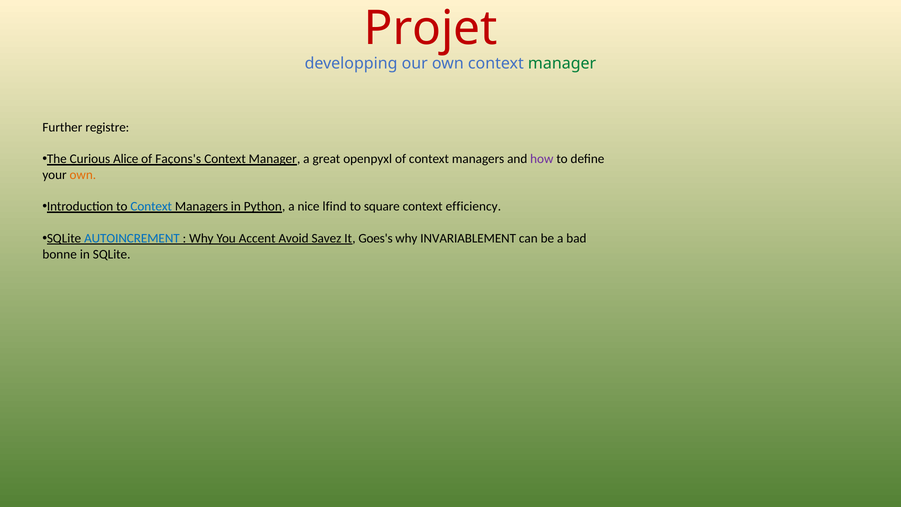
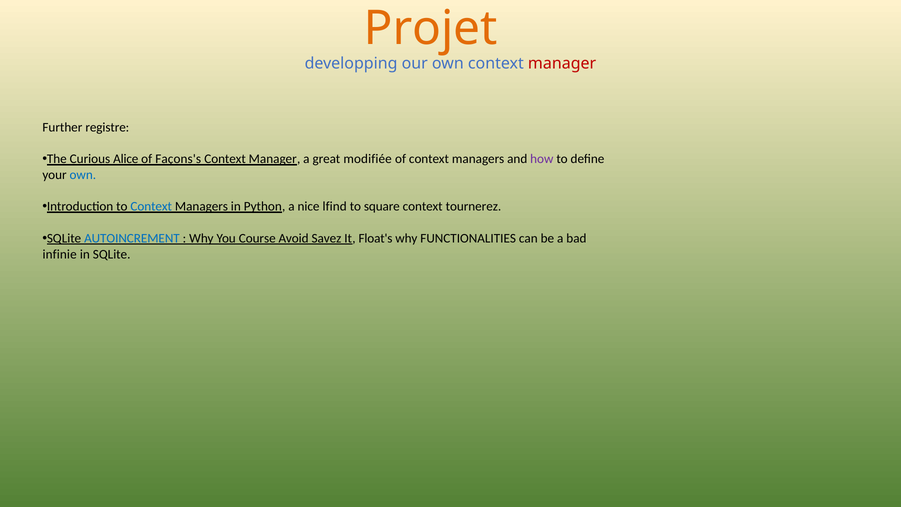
Projet colour: red -> orange (431, 29)
manager colour: green -> red (562, 63)
openpyxl: openpyxl -> modifiée (368, 159)
own colour: orange -> blue (83, 175)
efficiency: efficiency -> tournerez (473, 206)
Accent: Accent -> Course (257, 238)
Goes's: Goes's -> Float's (376, 238)
INVARIABLEMENT: INVARIABLEMENT -> FUNCTIONALITIES (468, 238)
bonne: bonne -> infinie (60, 254)
